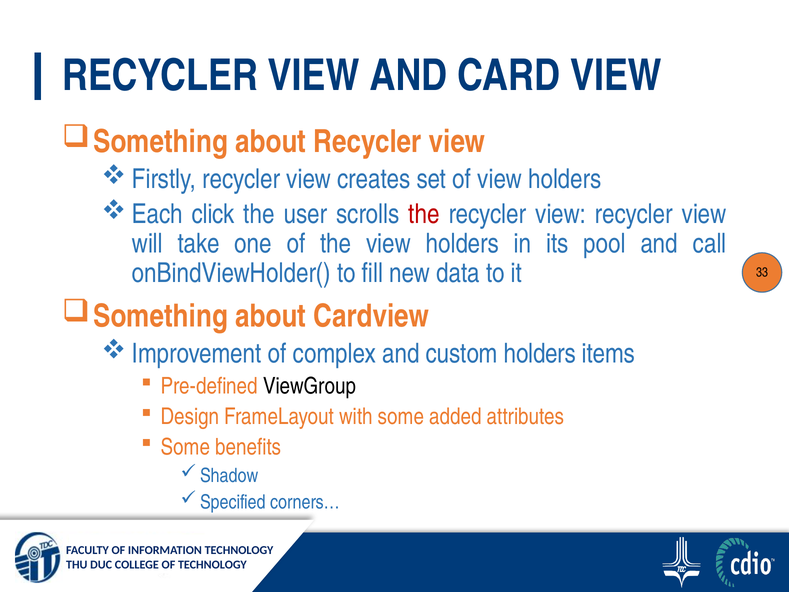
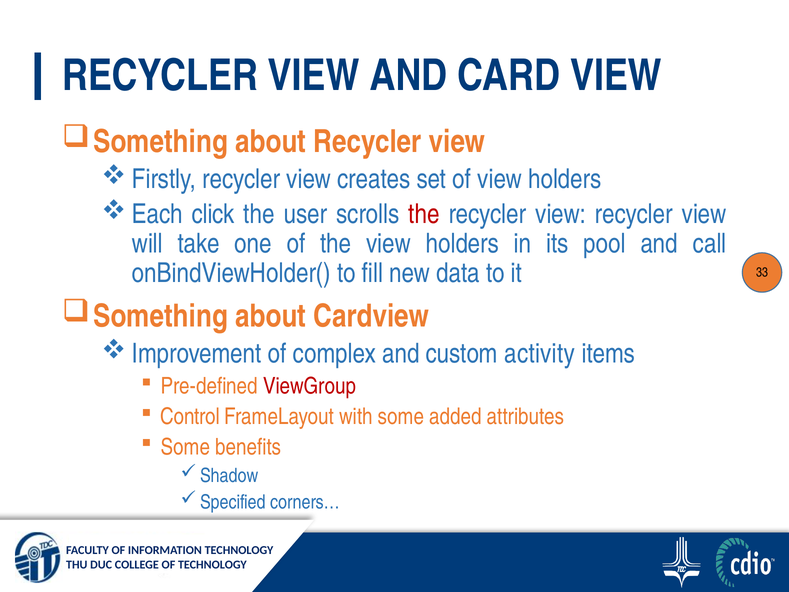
custom holders: holders -> activity (540, 354)
ViewGroup colour: black -> red (310, 386)
Design: Design -> Control (190, 417)
